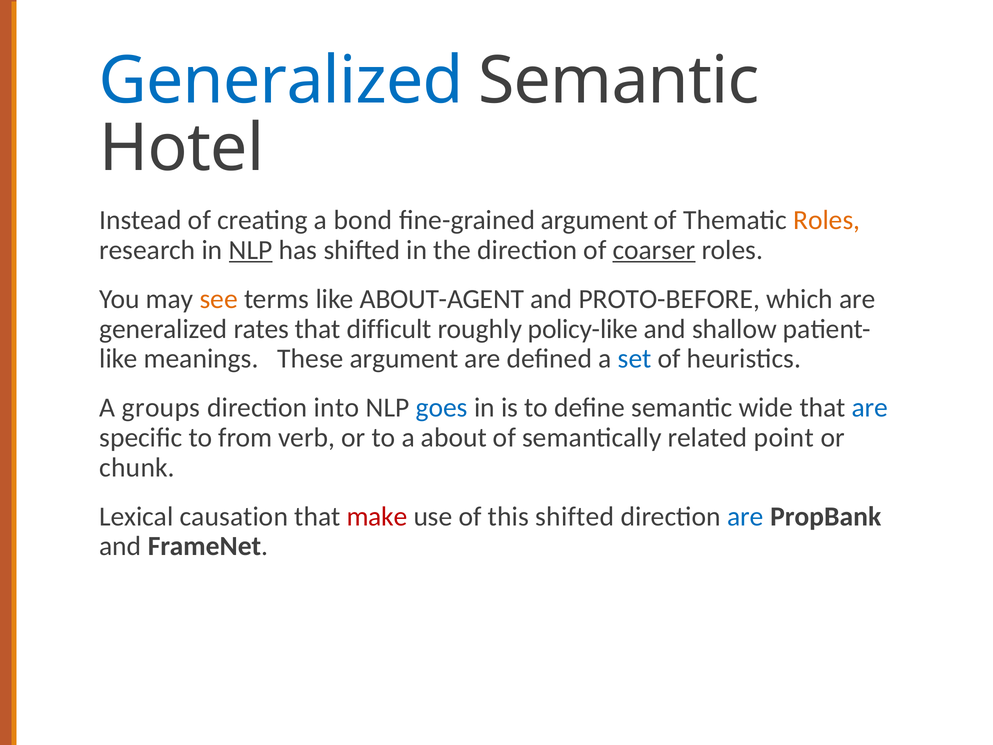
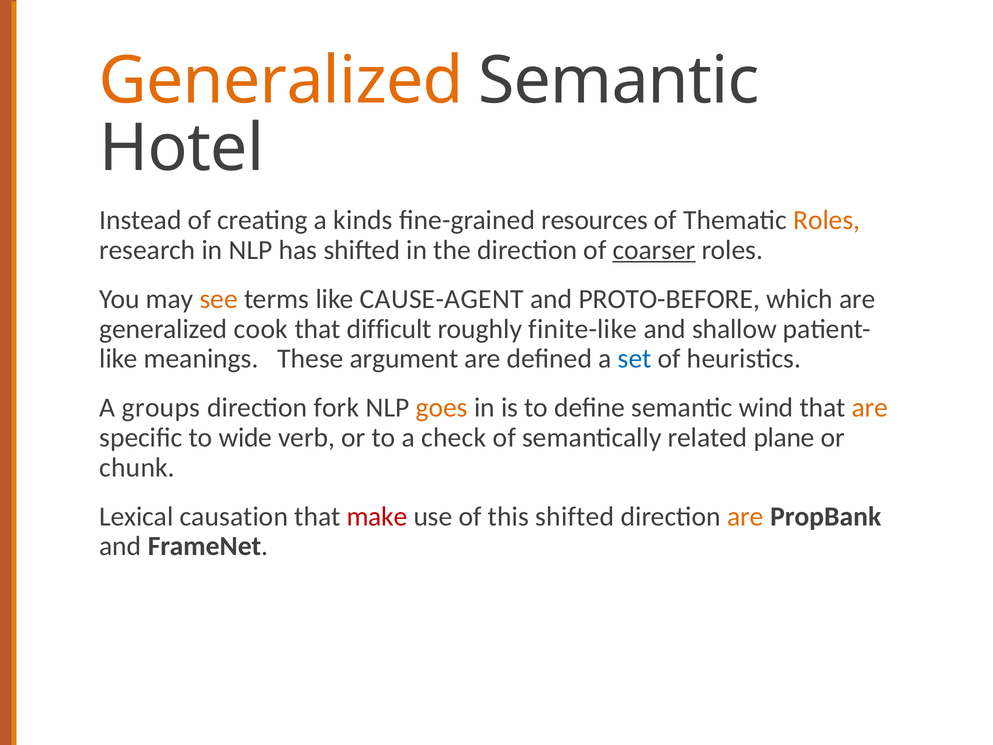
Generalized colour: blue -> orange (281, 81)
bond: bond -> kinds (363, 220)
fine-grained argument: argument -> resources (595, 220)
NLP underline: present -> none (251, 250)
ABOUT-AGENT: ABOUT-AGENT -> CAUSE-AGENT (442, 299)
rates: rates -> cook (261, 329)
policy-like: policy-like -> finite-like (583, 329)
into: into -> fork (336, 408)
goes colour: blue -> orange (442, 408)
wide: wide -> wind (766, 408)
are colour: blue -> orange (870, 408)
from: from -> wide (245, 438)
about: about -> check (454, 438)
point: point -> plane (784, 438)
are colour: blue -> orange (745, 516)
